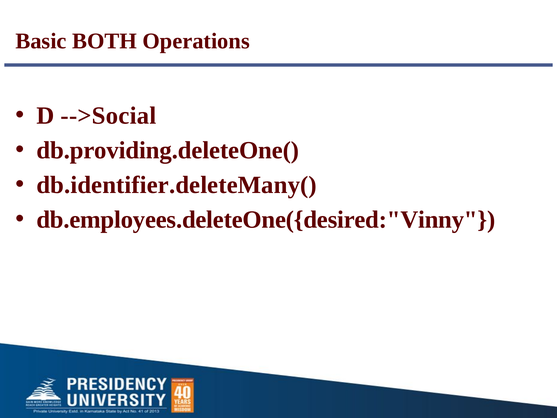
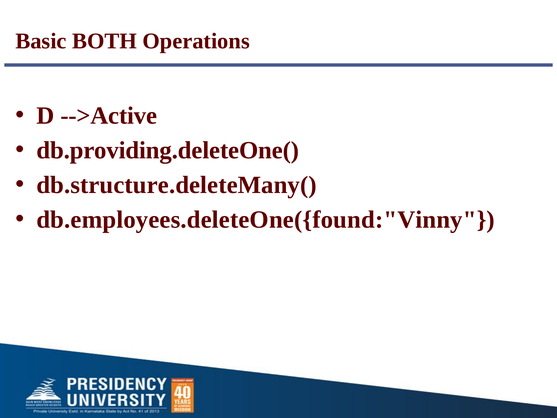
-->Social: -->Social -> -->Active (109, 116)
db.identifier.deleteMany(: db.identifier.deleteMany( -> db.structure.deleteMany( (177, 185)
db.employees.deleteOne({desired:"Vinny: db.employees.deleteOne({desired:"Vinny -> db.employees.deleteOne({found:"Vinny (266, 220)
